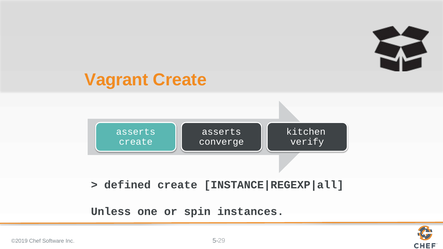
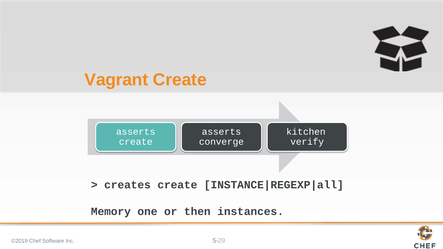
defined: defined -> creates (127, 185)
Unless: Unless -> Memory (111, 212)
spin: spin -> then (197, 212)
